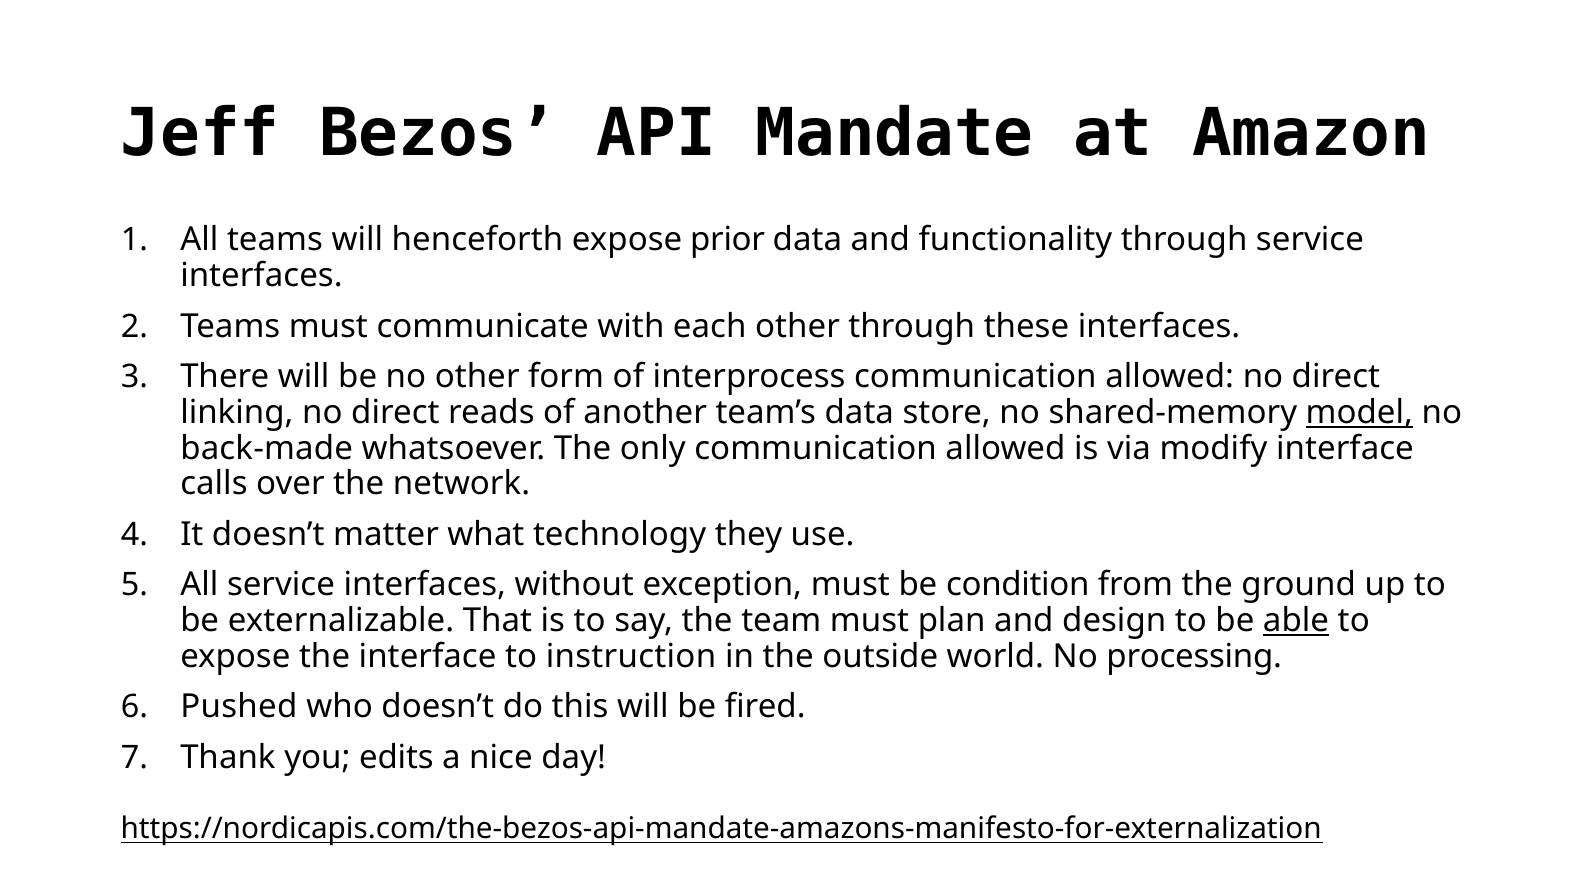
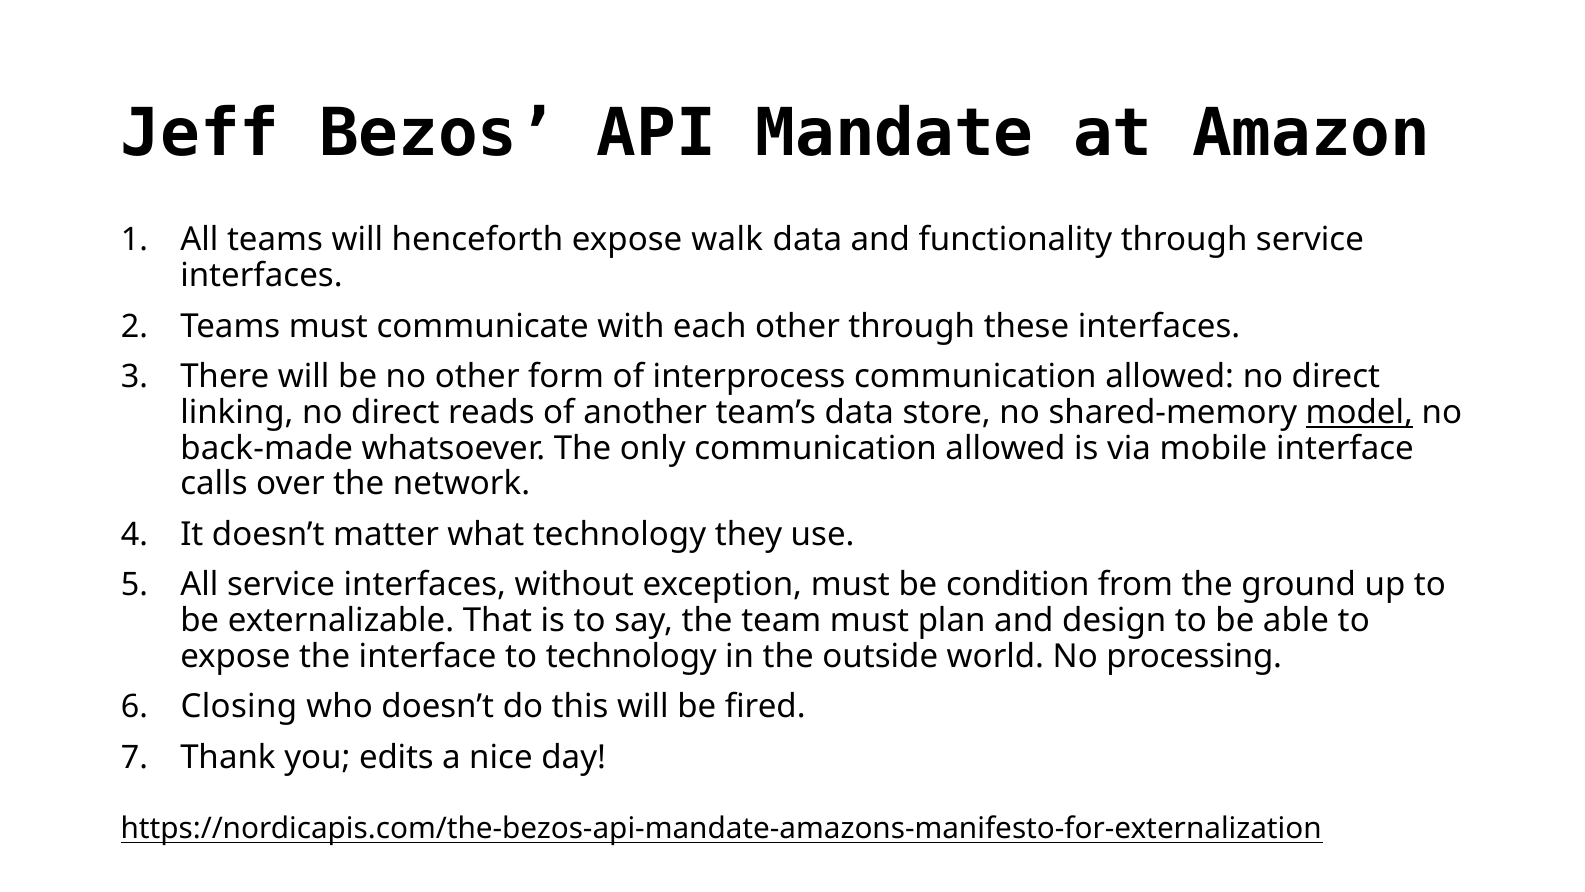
prior: prior -> walk (727, 240)
modify: modify -> mobile (1213, 448)
able underline: present -> none (1296, 620)
to instruction: instruction -> technology (631, 656)
Pushed: Pushed -> Closing (239, 706)
